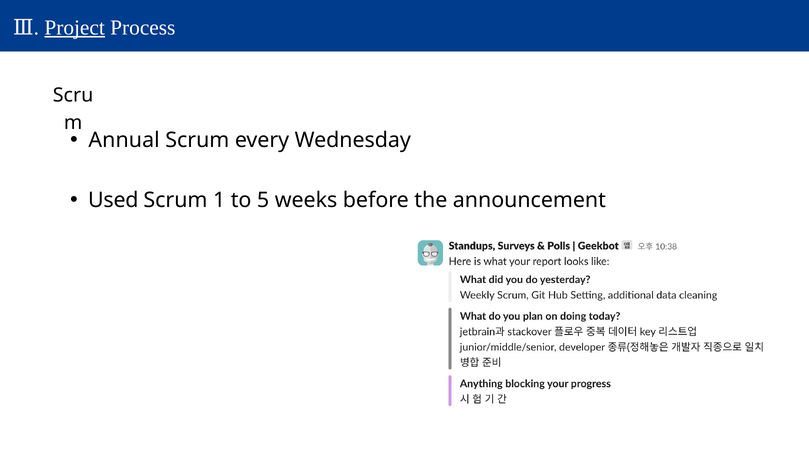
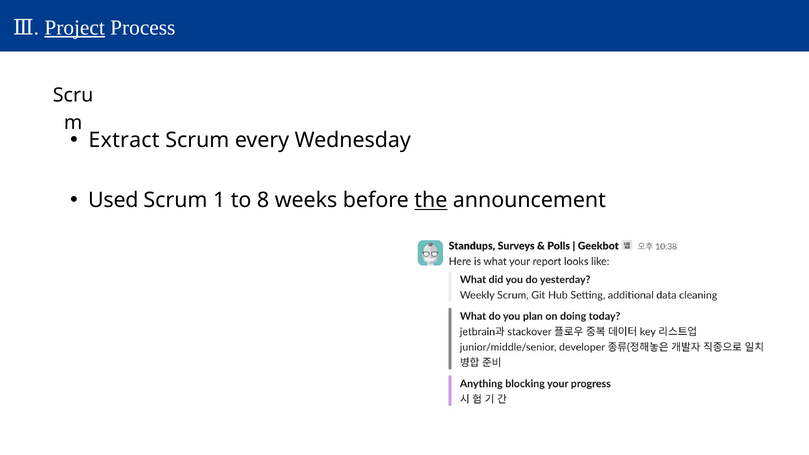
Annual: Annual -> Extract (124, 140)
5: 5 -> 8 (263, 200)
the underline: none -> present (431, 200)
